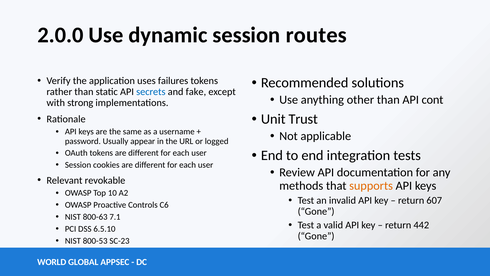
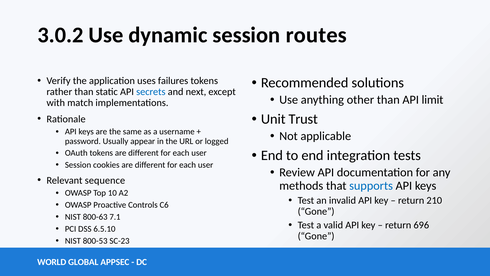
2.0.0: 2.0.0 -> 3.0.2 (60, 35)
fake: fake -> next (196, 92)
cont: cont -> limit (432, 100)
strong: strong -> match (80, 103)
revokable: revokable -> sequence (105, 180)
supports colour: orange -> blue (371, 186)
607: 607 -> 210 (434, 200)
442: 442 -> 696 (421, 225)
